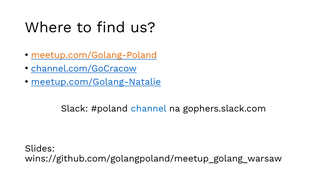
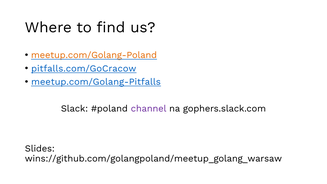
channel.com/GoCracow: channel.com/GoCracow -> pitfalls.com/GoCracow (84, 68)
meetup.com/Golang-Natalie: meetup.com/Golang-Natalie -> meetup.com/Golang-Pitfalls (96, 82)
channel colour: blue -> purple (149, 109)
